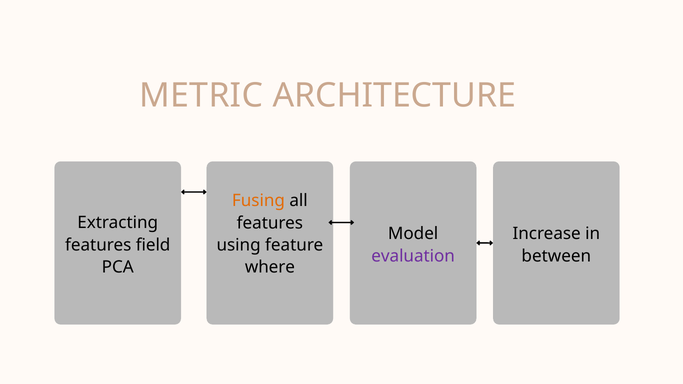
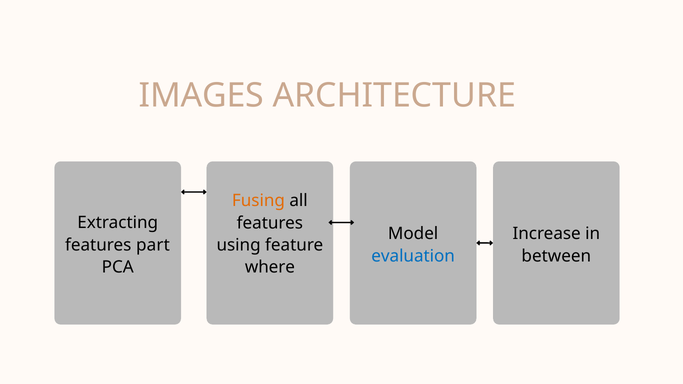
METRIC: METRIC -> IMAGES (201, 96)
field: field -> part (153, 245)
evaluation colour: purple -> blue (413, 256)
